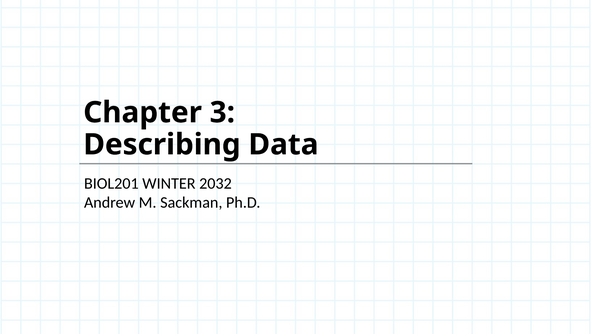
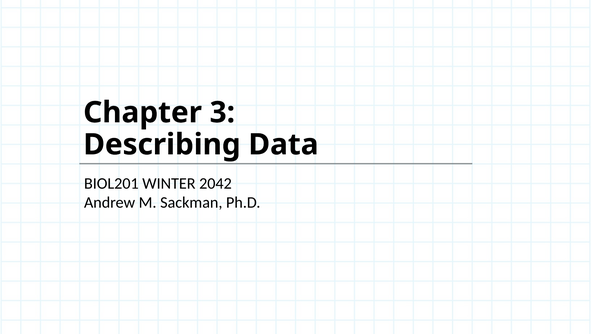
2032: 2032 -> 2042 (215, 183)
